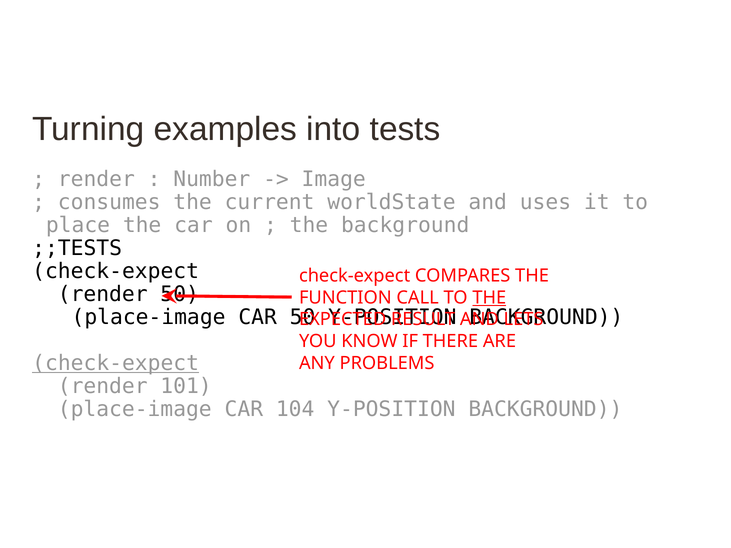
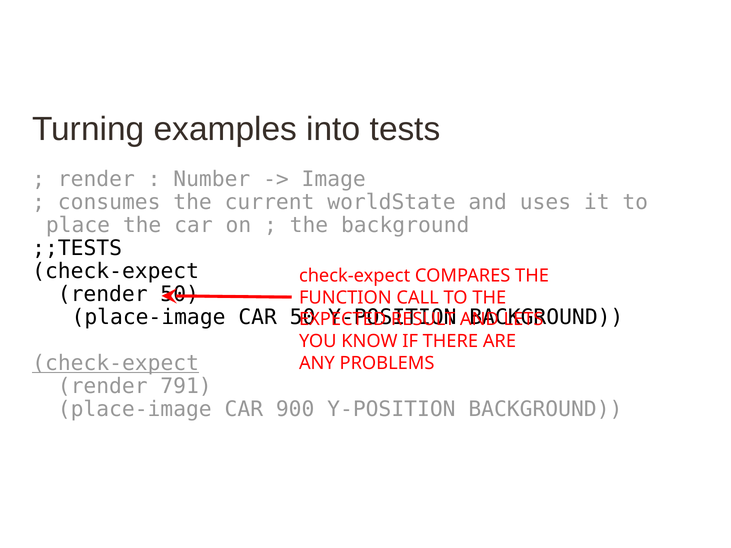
THE underline: present -> none (489, 298)
101: 101 -> 791 (186, 387)
104: 104 -> 900 (295, 410)
